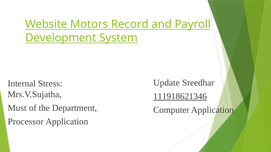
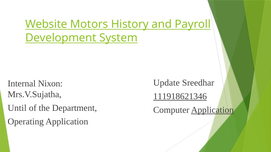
Record: Record -> History (130, 24)
Stress: Stress -> Nixon (50, 84)
Must: Must -> Until (17, 108)
Application underline: none -> present (212, 110)
Processor: Processor -> Operating (26, 122)
